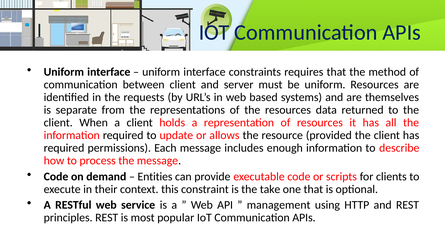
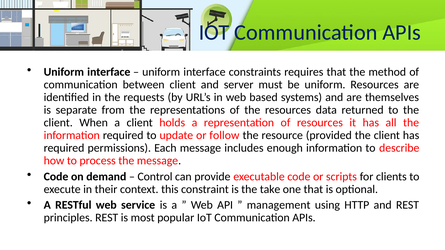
allows: allows -> follow (224, 136)
Entities: Entities -> Control (155, 177)
